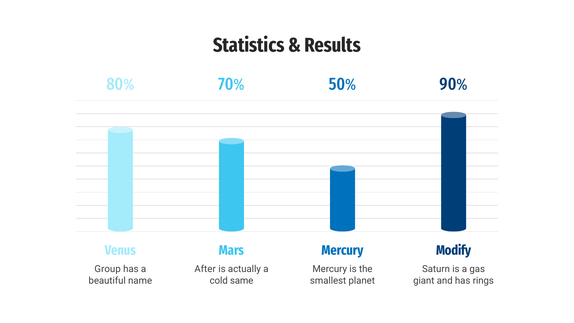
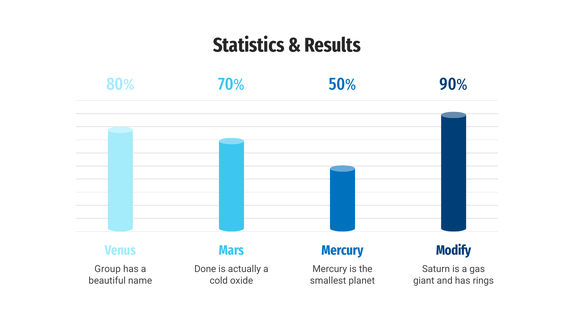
After: After -> Done (205, 269)
same: same -> oxide (242, 281)
